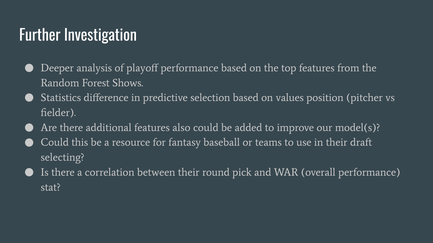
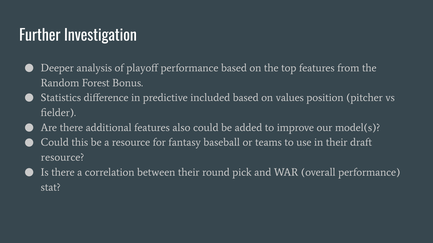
Shows: Shows -> Bonus (128, 83)
selection: selection -> included (210, 98)
selecting: selecting -> resource (63, 158)
